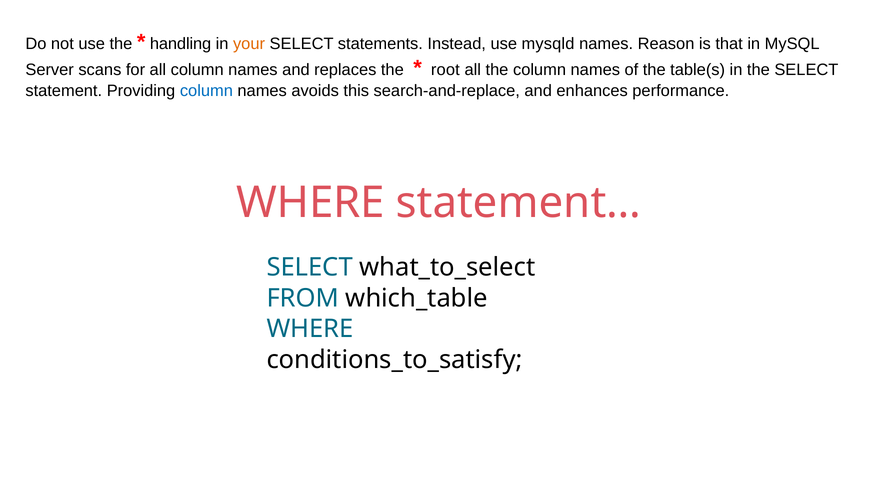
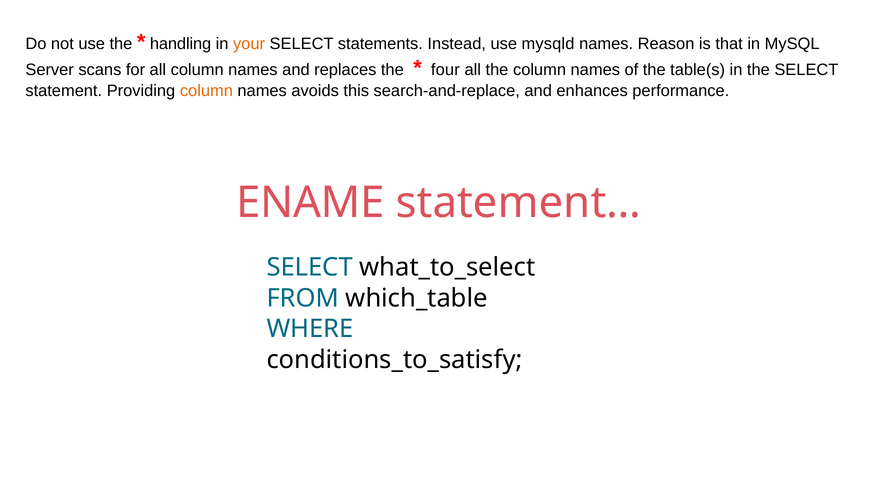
root: root -> four (445, 70)
column colour: blue -> orange (206, 91)
WHERE: WHERE -> ENAME (311, 203)
